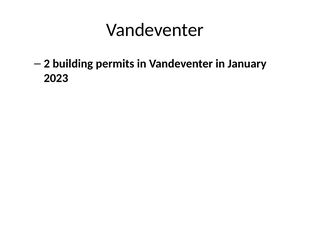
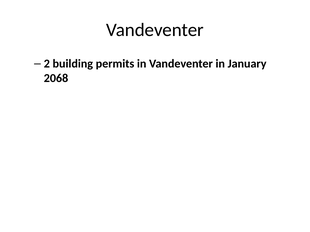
2023: 2023 -> 2068 (56, 78)
